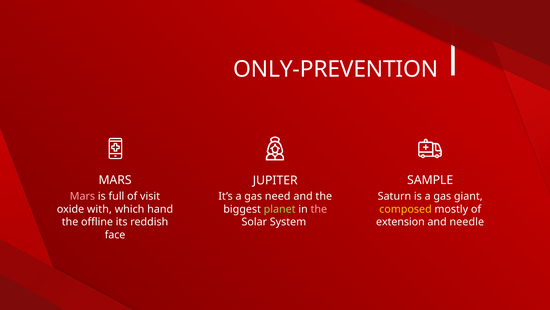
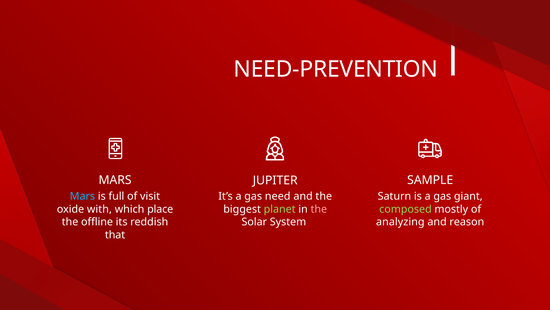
ONLY-PREVENTION: ONLY-PREVENTION -> NEED-PREVENTION (336, 69)
Mars colour: pink -> light blue (82, 196)
hand: hand -> place (160, 209)
composed colour: yellow -> light green (405, 209)
extension: extension -> analyzing (400, 222)
needle: needle -> reason (467, 222)
face: face -> that (115, 234)
